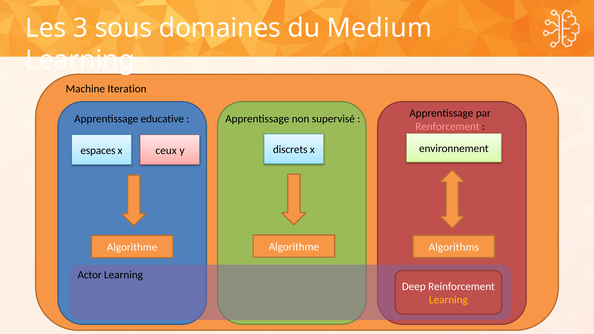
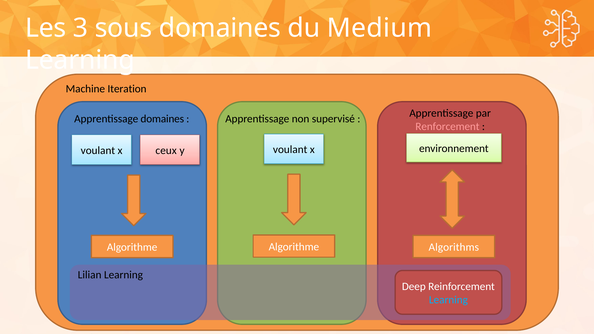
Apprentissage educative: educative -> domaines (162, 119)
espaces: espaces -> voulant (98, 150)
x discrets: discrets -> voulant (290, 150)
Actor: Actor -> Lilian (90, 275)
Learning colour: yellow -> light blue (448, 300)
